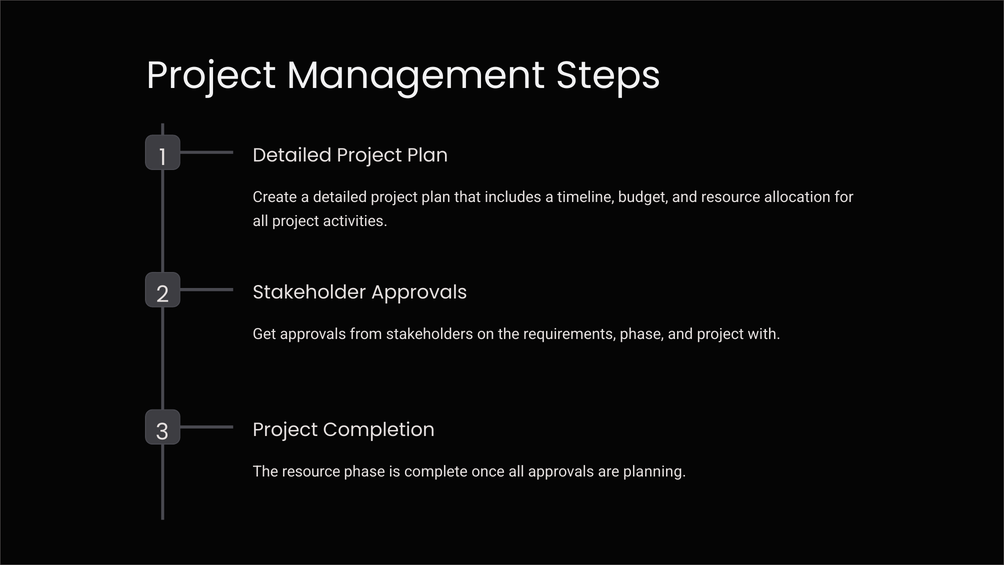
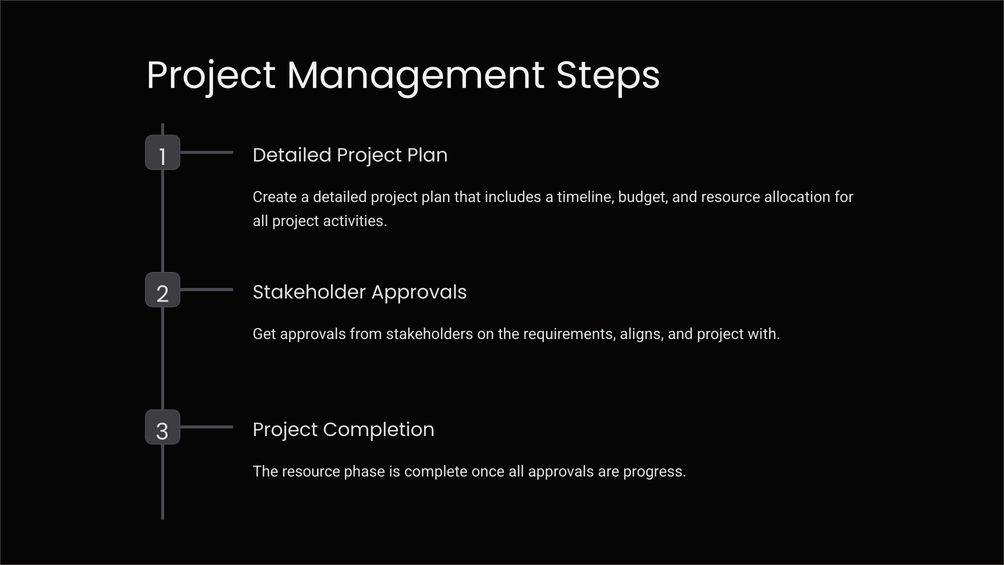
requirements phase: phase -> aligns (642, 334)
planning: planning -> progress (655, 471)
